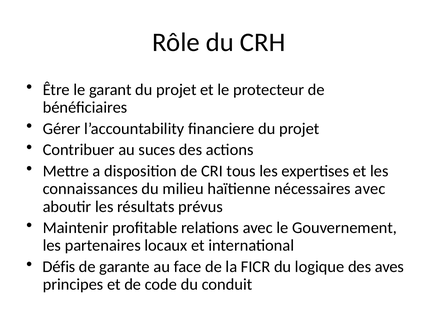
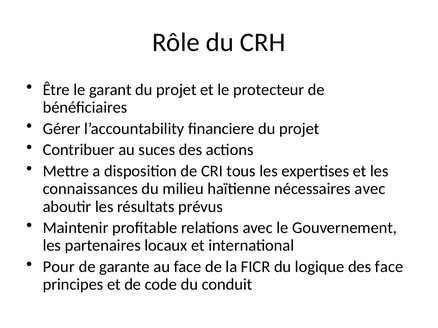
Défis: Défis -> Pour (59, 267)
des aves: aves -> face (389, 267)
